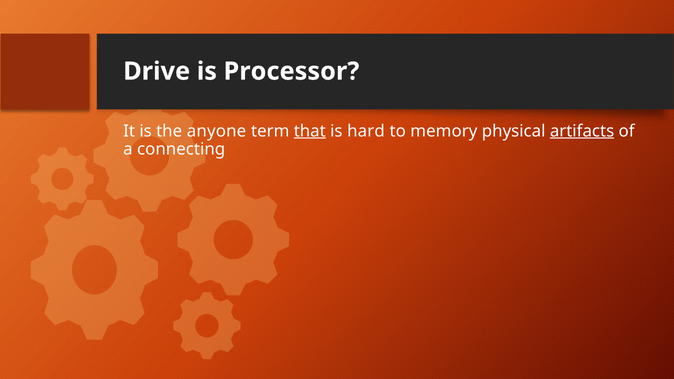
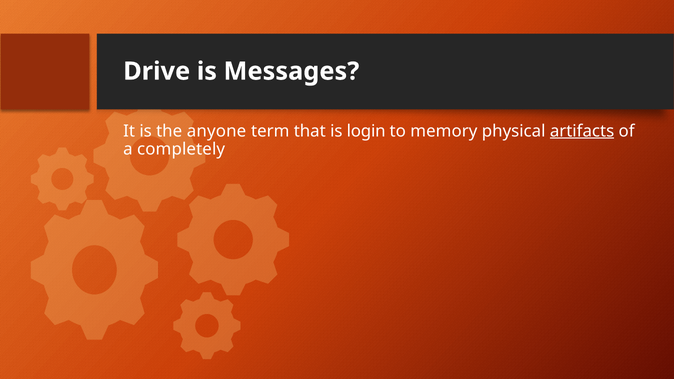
Processor: Processor -> Messages (291, 71)
that underline: present -> none (310, 131)
hard: hard -> login (366, 131)
connecting: connecting -> completely (181, 149)
